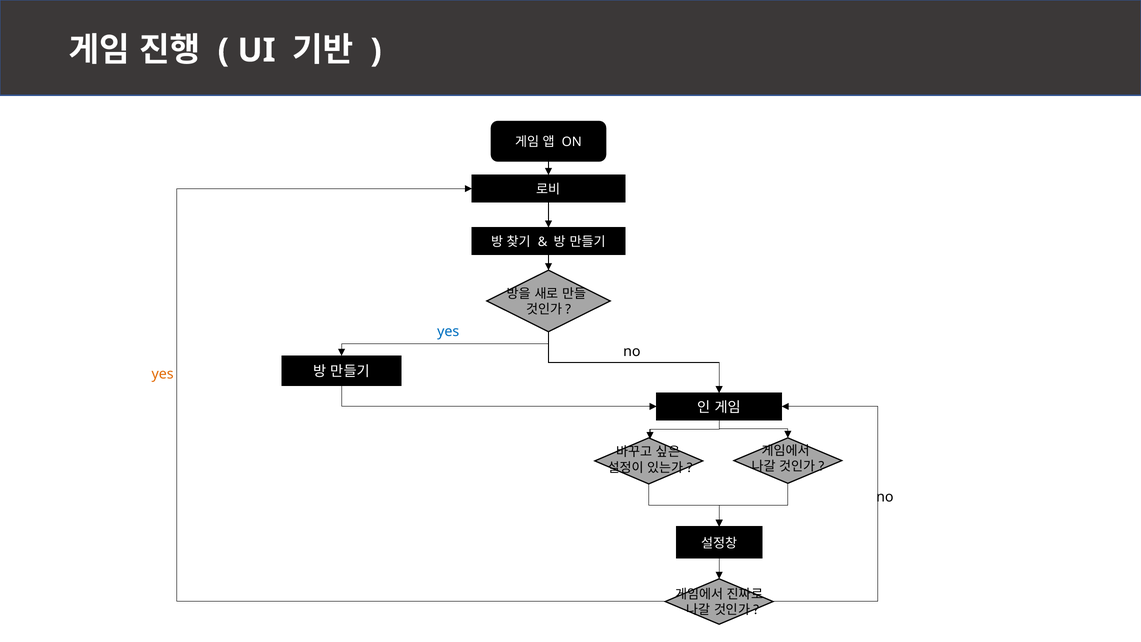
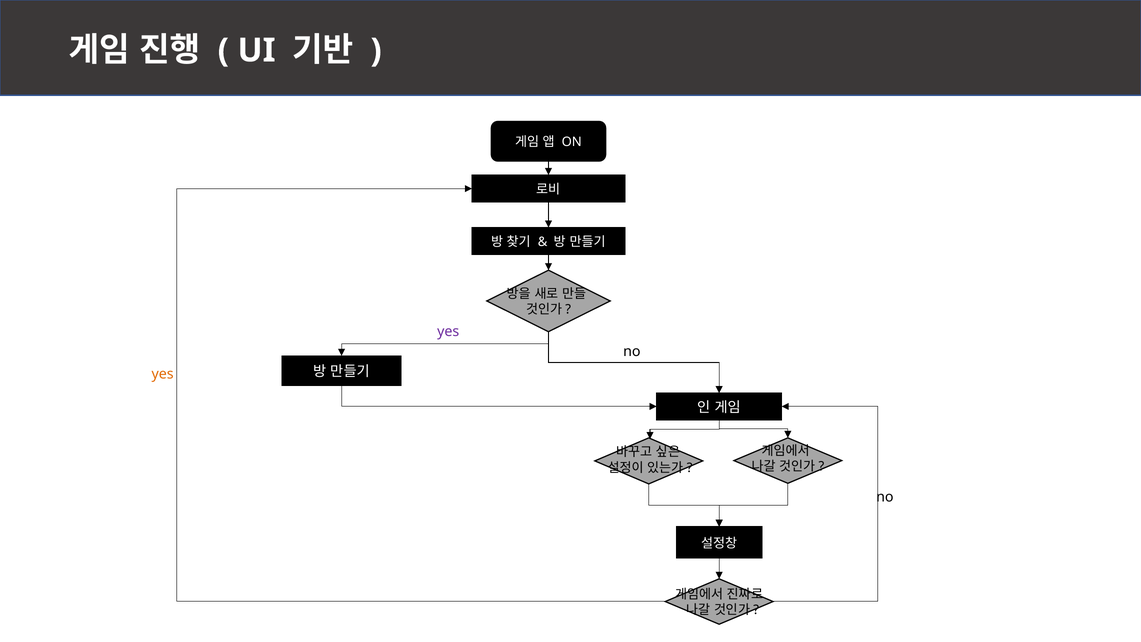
yes colour: blue -> purple (448, 331)
